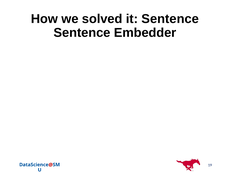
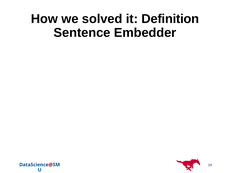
it Sentence: Sentence -> Definition (170, 19)
